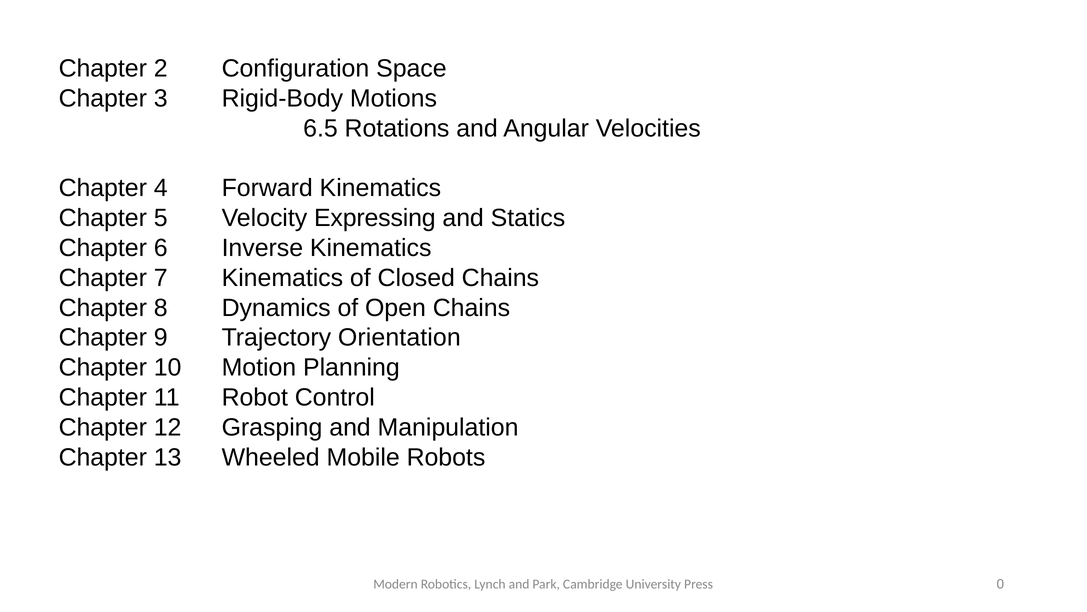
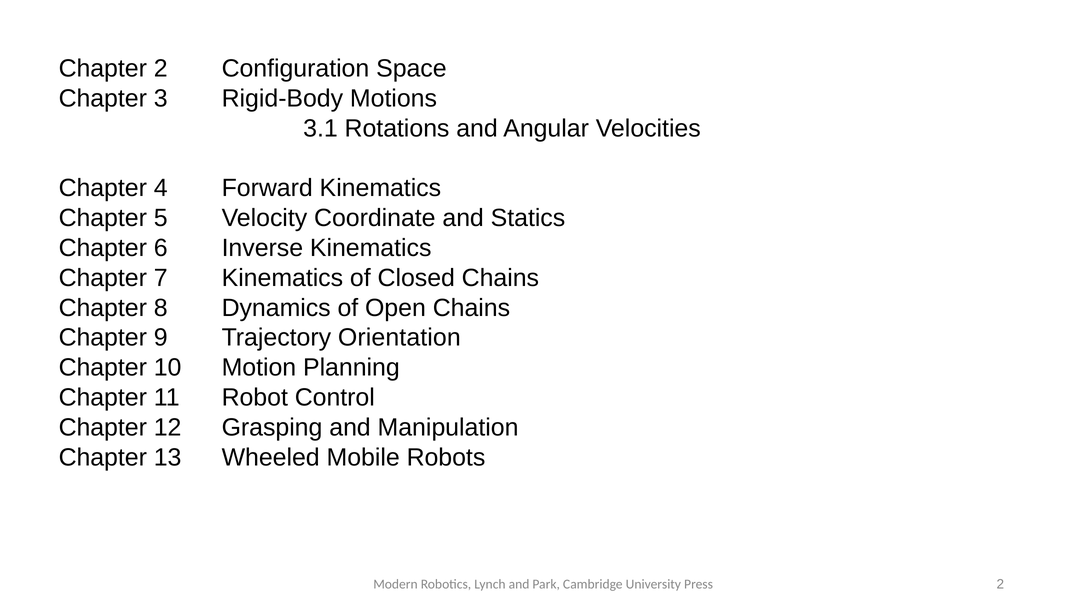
6.5: 6.5 -> 3.1 (320, 128)
Expressing: Expressing -> Coordinate (375, 218)
Press 0: 0 -> 2 (1000, 584)
